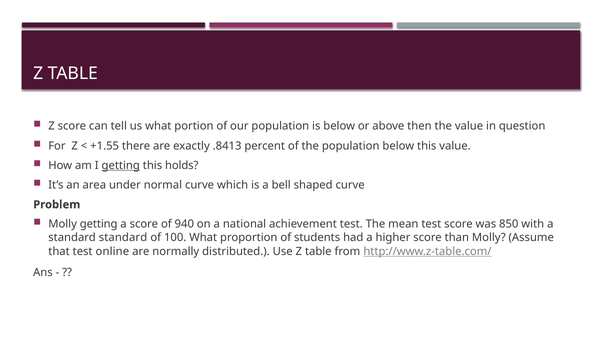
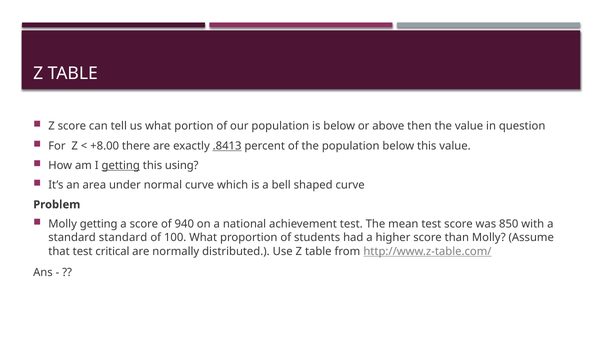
+1.55: +1.55 -> +8.00 (105, 146)
.8413 underline: none -> present (227, 146)
holds: holds -> using (182, 165)
online: online -> critical (112, 251)
